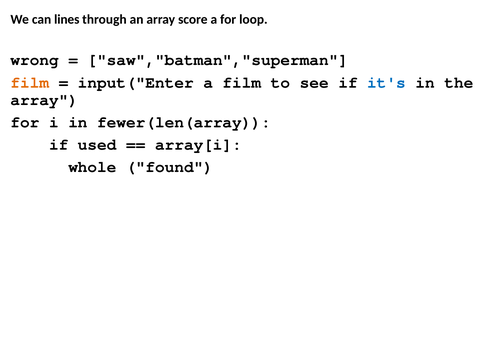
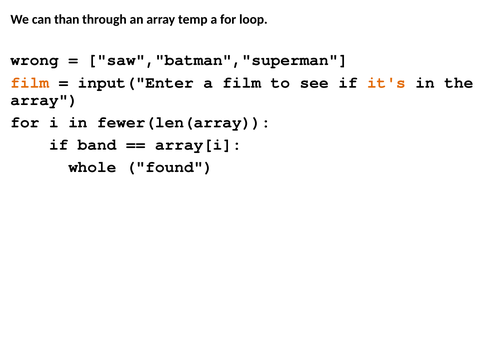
lines: lines -> than (67, 20)
score: score -> temp (193, 20)
it's colour: blue -> orange (387, 82)
used: used -> band (97, 144)
